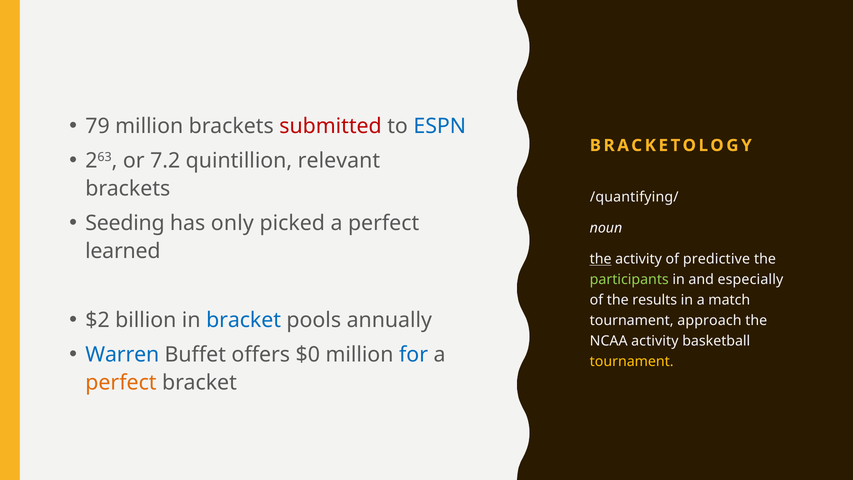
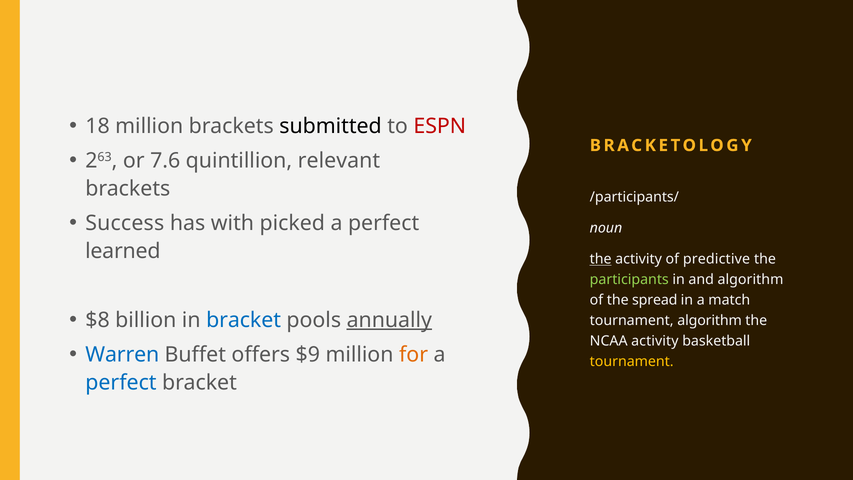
79: 79 -> 18 (98, 126)
submitted colour: red -> black (331, 126)
ESPN colour: blue -> red (440, 126)
7.2: 7.2 -> 7.6 (165, 161)
/quantifying/: /quantifying/ -> /participants/ (634, 197)
Seeding: Seeding -> Success (125, 223)
only: only -> with (232, 223)
and especially: especially -> algorithm (750, 279)
results: results -> spread (655, 300)
$2: $2 -> $8 (98, 320)
annually underline: none -> present (389, 320)
tournament approach: approach -> algorithm (710, 320)
$0: $0 -> $9 (308, 354)
for colour: blue -> orange (414, 354)
perfect colour: orange -> blue (121, 382)
